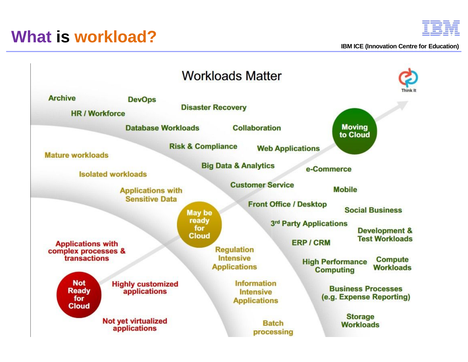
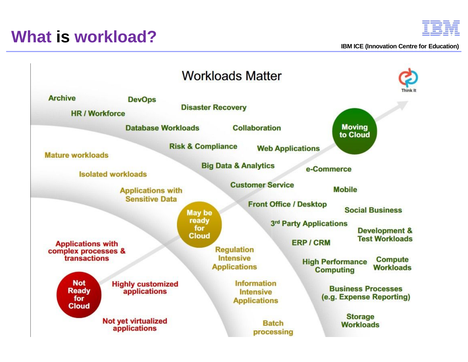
workload colour: orange -> purple (116, 37)
